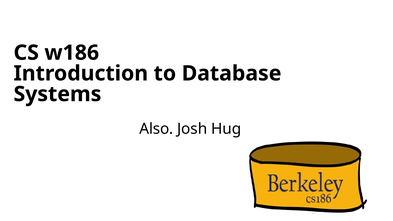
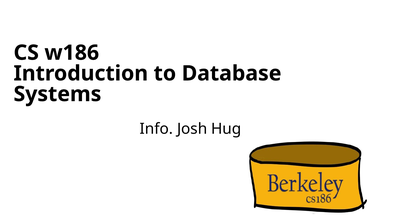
Also: Also -> Info (156, 129)
